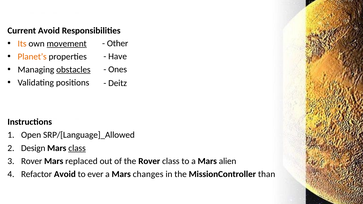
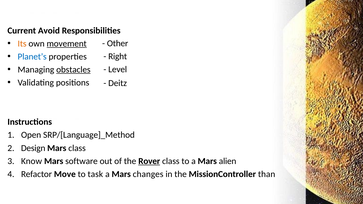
Planet’s colour: orange -> blue (32, 57)
Have: Have -> Right (118, 56)
Ones: Ones -> Level (118, 69)
SRP/[Language]_Allowed: SRP/[Language]_Allowed -> SRP/[Language]_Method (89, 135)
class underline: present -> none (77, 148)
Rover: Rover -> Know (32, 161)
replaced: replaced -> software (81, 161)
Rover underline: none -> present (149, 161)
Refactor Avoid: Avoid -> Move (65, 174)
ever: ever -> task (95, 174)
